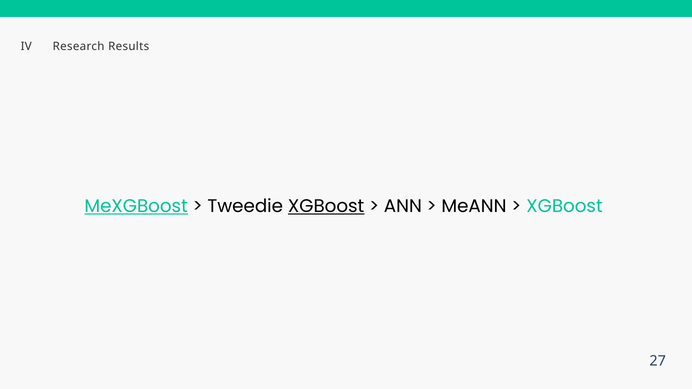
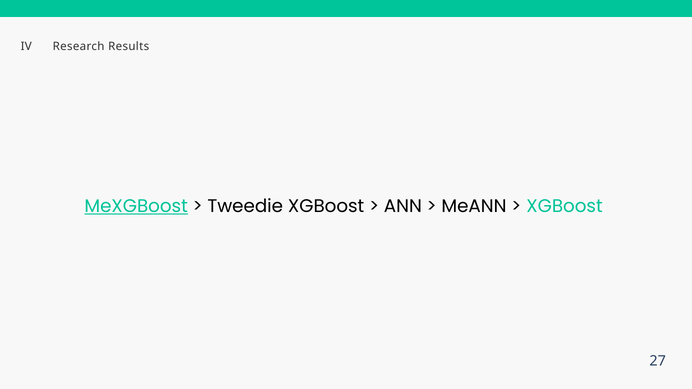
XGBoost underline: present -> none (326, 206)
